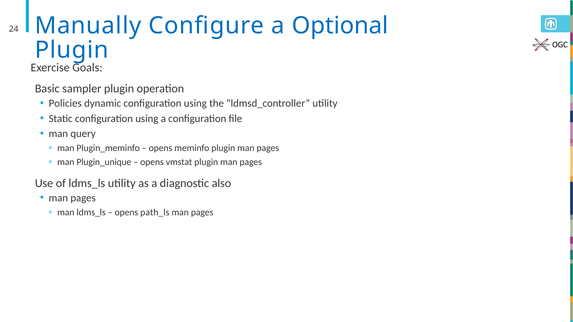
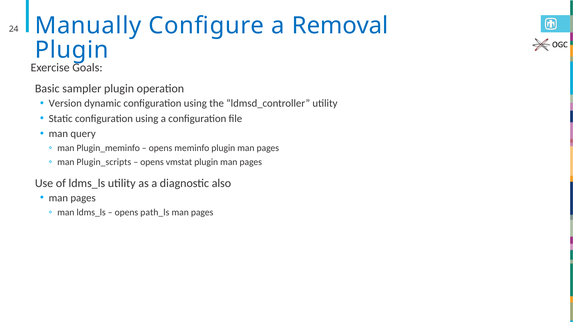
Optional: Optional -> Removal (340, 26)
Policies: Policies -> Version (65, 103)
Plugin_unique: Plugin_unique -> Plugin_scripts (104, 162)
